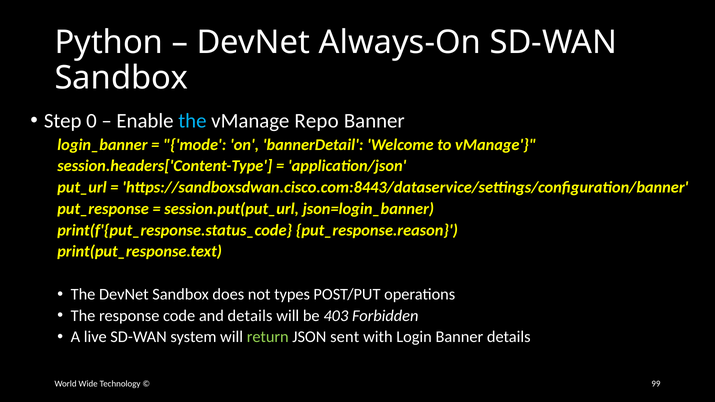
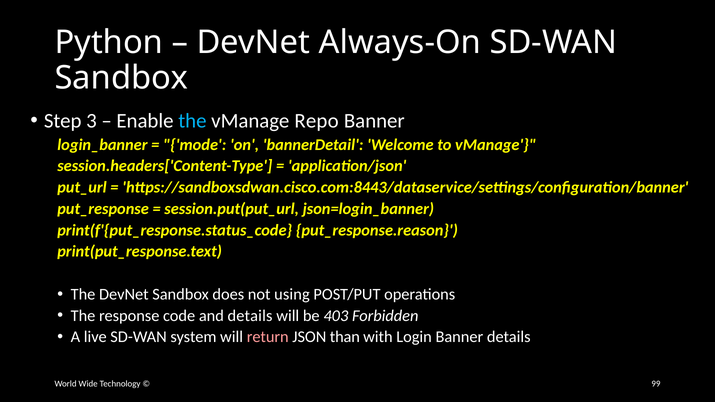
0: 0 -> 3 (91, 121)
types: types -> using (292, 294)
return colour: light green -> pink (268, 337)
sent: sent -> than (345, 337)
